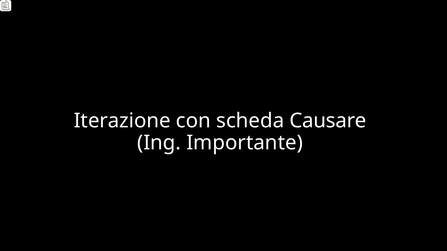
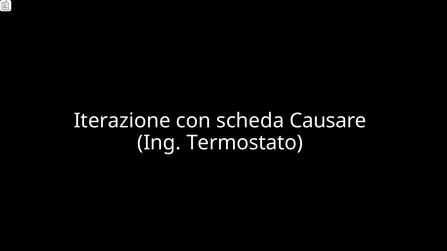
Importante: Importante -> Termostato (245, 143)
